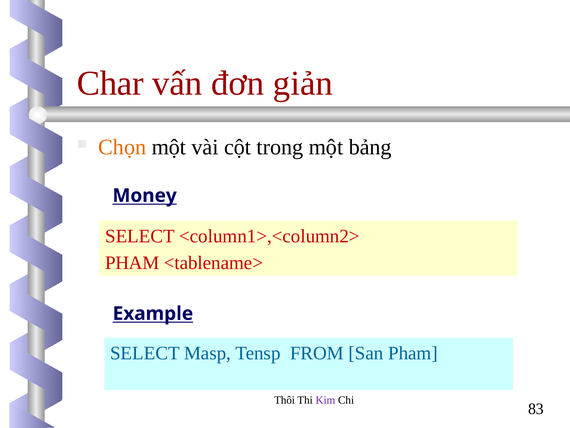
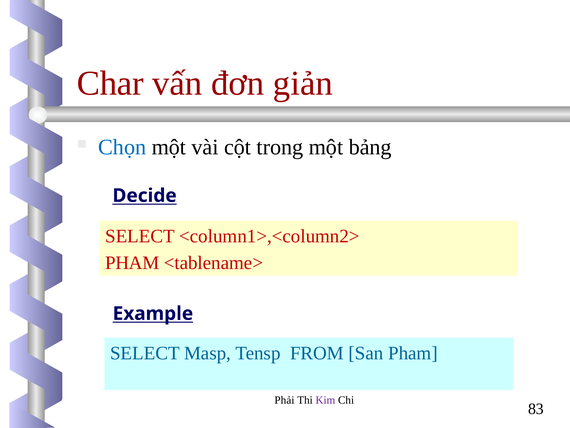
Chọn colour: orange -> blue (122, 147)
Money: Money -> Decide (145, 195)
Thôi: Thôi -> Phải (284, 400)
